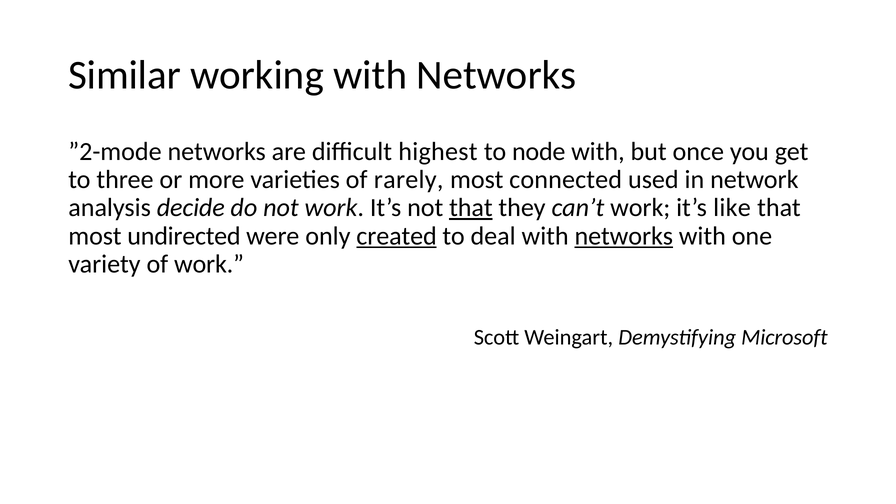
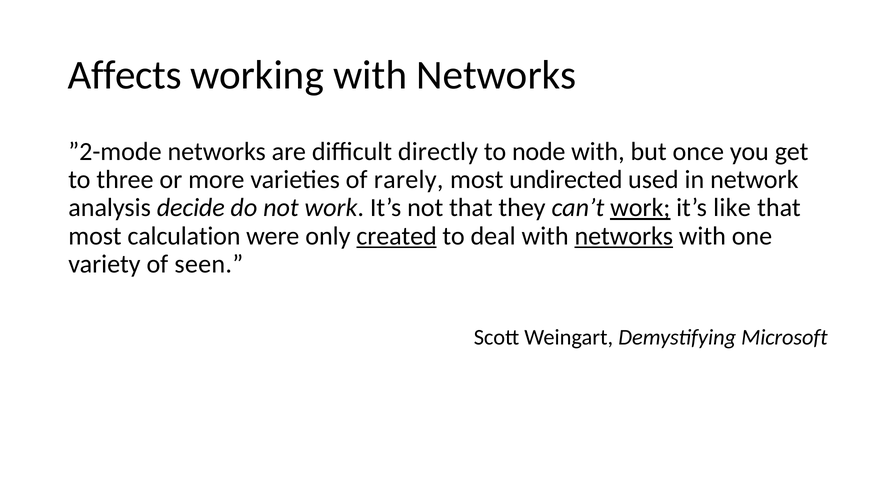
Similar: Similar -> Affects (125, 75)
highest: highest -> directly (438, 151)
connected: connected -> undirected (566, 180)
that underline: present -> none (471, 208)
work underline: none -> present (640, 208)
undirected: undirected -> calculation (184, 236)
of work: work -> seen (209, 264)
